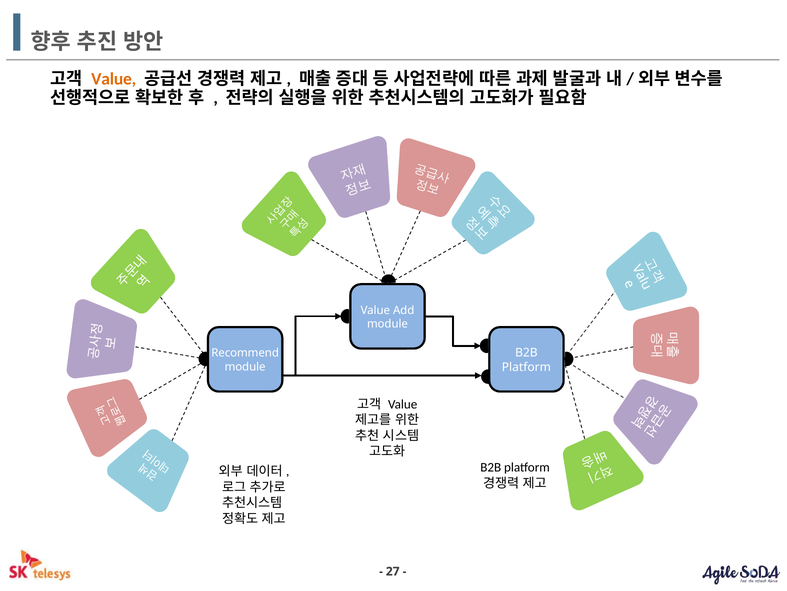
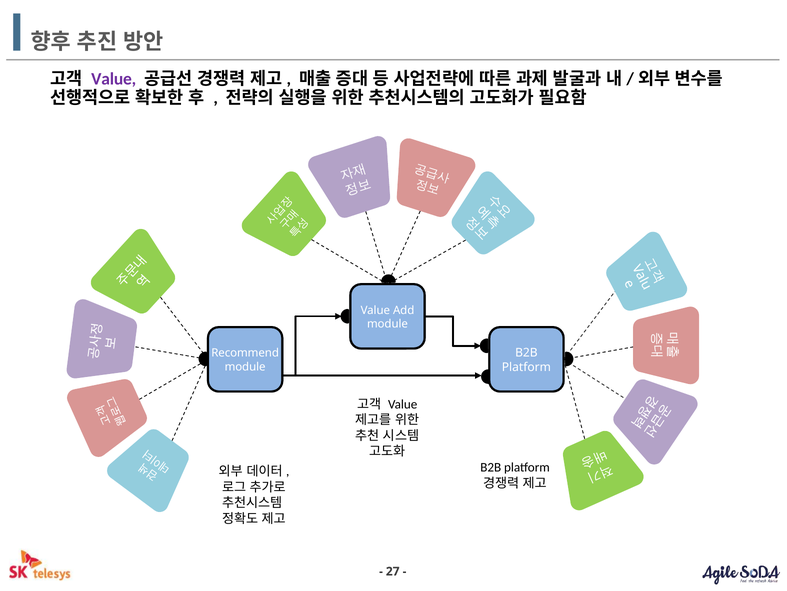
Value colour: orange -> purple (114, 79)
